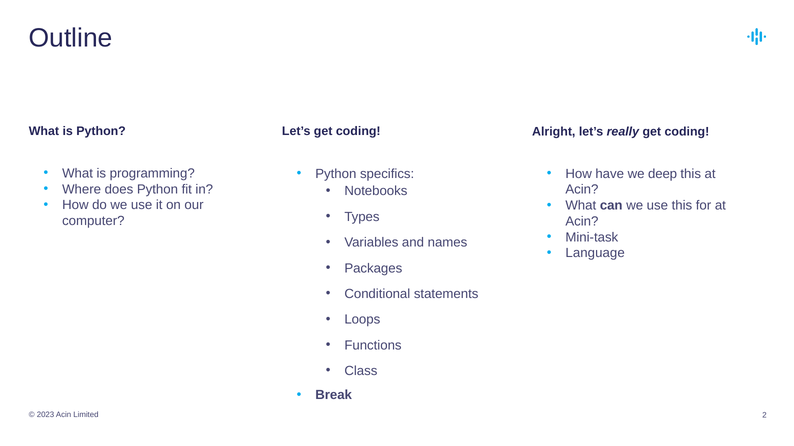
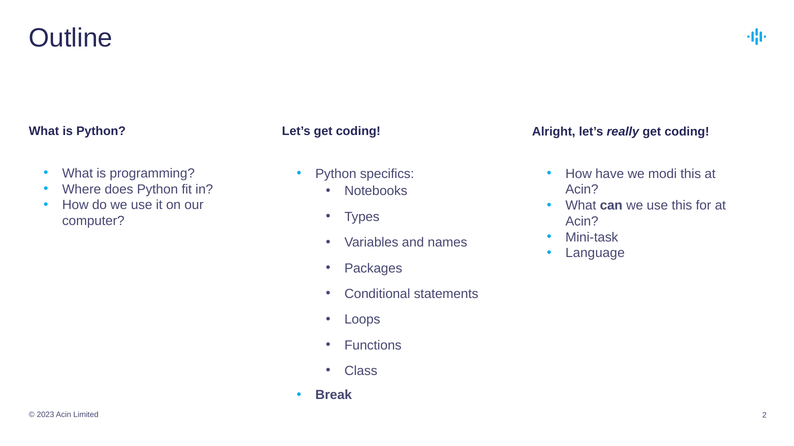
deep: deep -> modi (663, 174)
